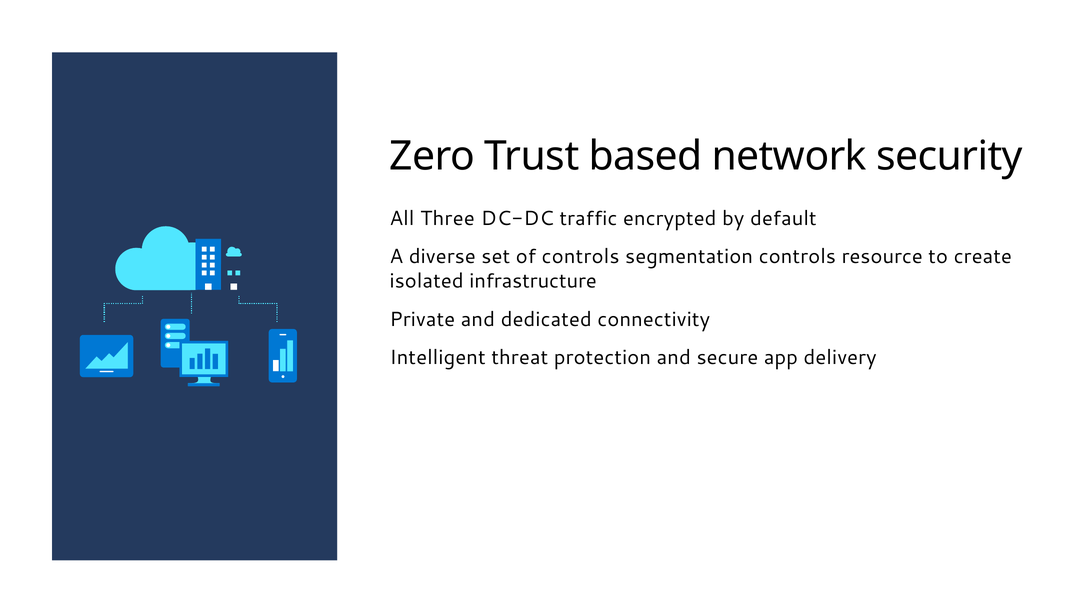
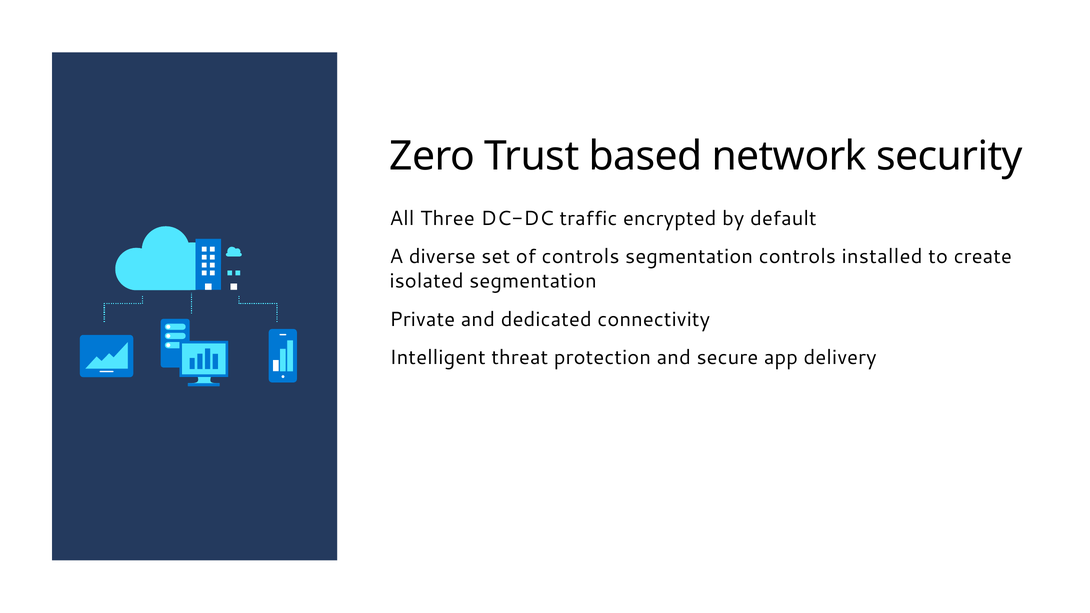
resource: resource -> installed (882, 257)
isolated infrastructure: infrastructure -> segmentation (533, 281)
